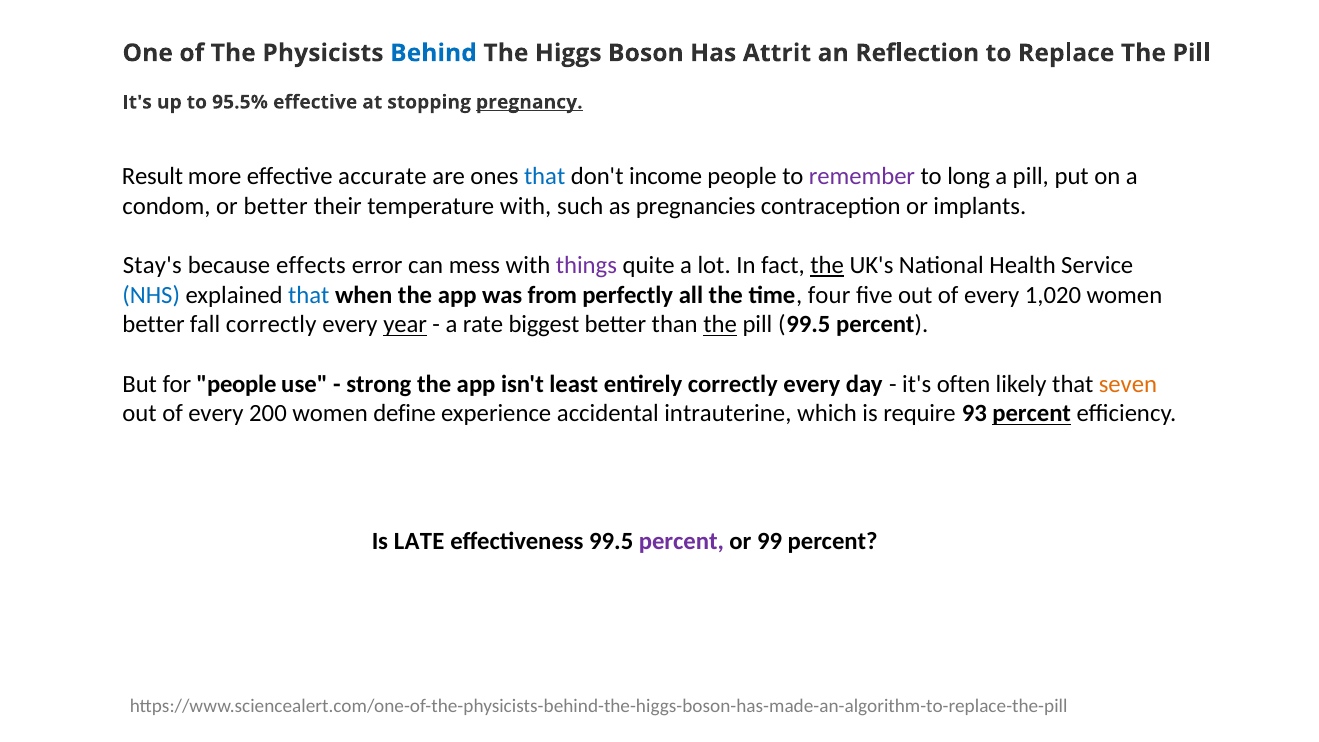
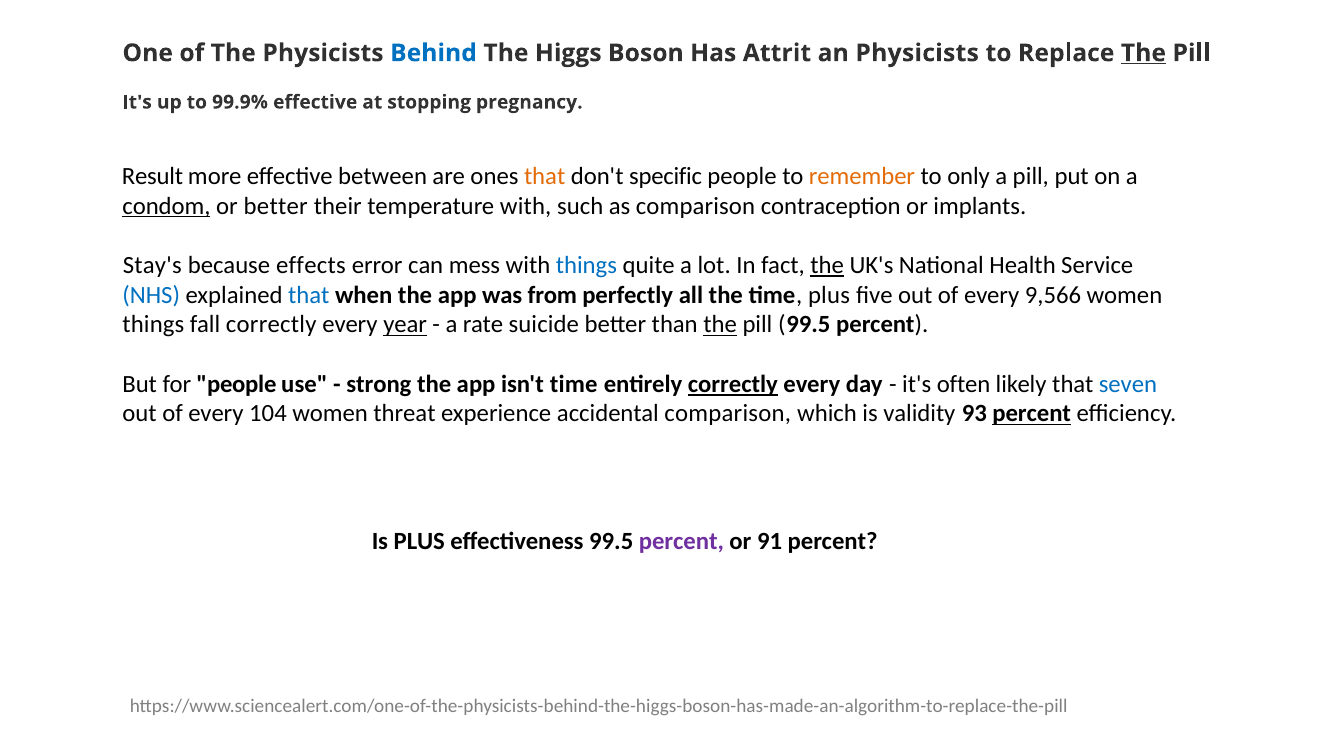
an Reflection: Reflection -> Physicists (917, 53)
The underline: none -> present (1143, 53)
95.5%: 95.5% -> 99.9% (240, 102)
pregnancy underline: present -> none (529, 102)
accurate: accurate -> between (383, 176)
that colour: blue -> orange (545, 176)
income: income -> specific (666, 176)
remember colour: purple -> orange (862, 176)
long: long -> only (969, 176)
condom underline: none -> present (166, 206)
as pregnancies: pregnancies -> comparison (696, 206)
things colour: purple -> blue (586, 265)
time four: four -> plus (829, 295)
1,020: 1,020 -> 9,566 (1053, 295)
better: better -> things (153, 325)
biggest: biggest -> suicide (544, 325)
isn't least: least -> time (574, 384)
correctly underline: none -> present (733, 384)
seven colour: orange -> blue (1128, 384)
200: 200 -> 104 (268, 414)
define: define -> threat (404, 414)
accidental intrauterine: intrauterine -> comparison (728, 414)
require: require -> validity (919, 414)
Is LATE: LATE -> PLUS (419, 542)
99: 99 -> 91 (770, 542)
